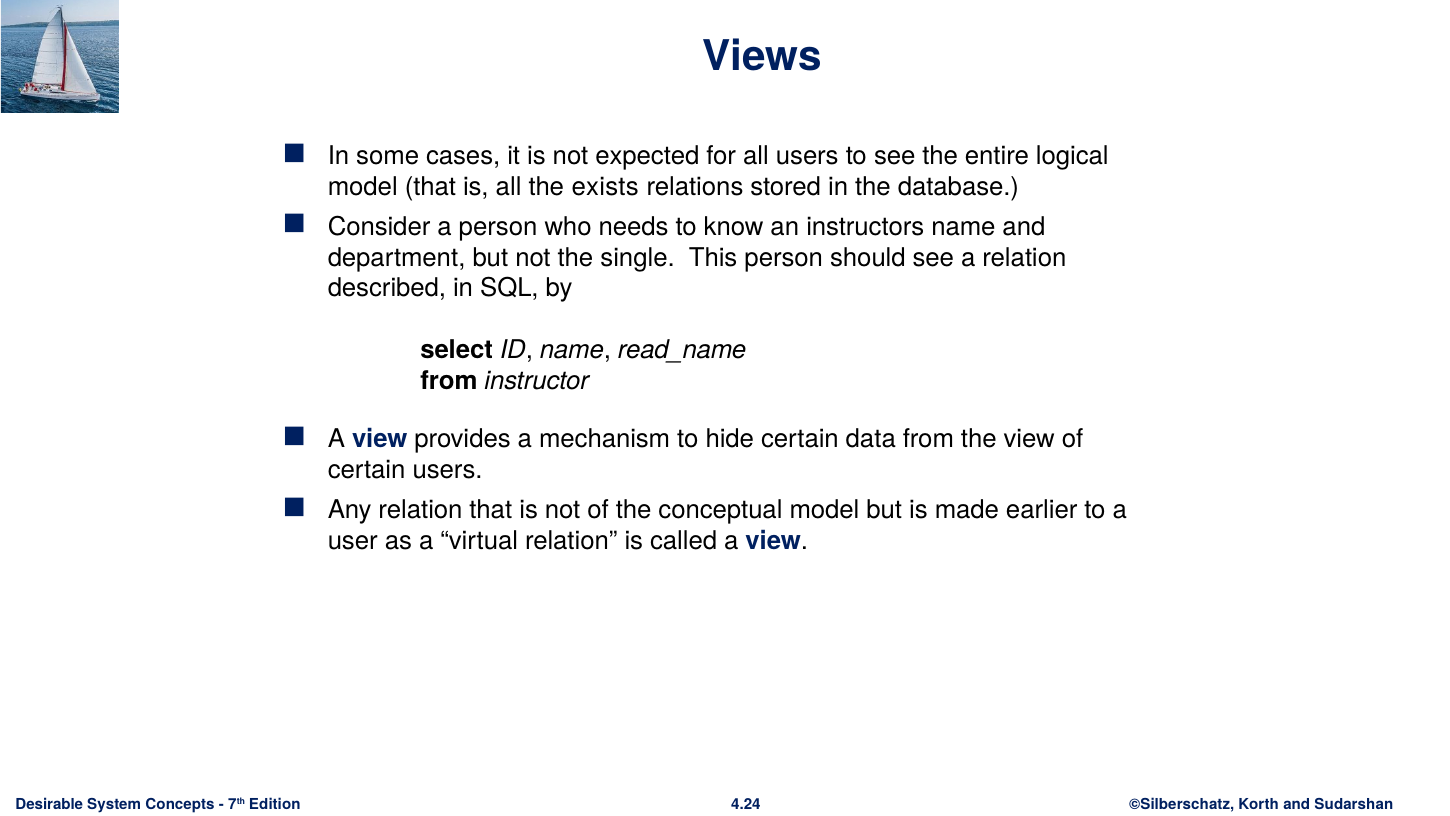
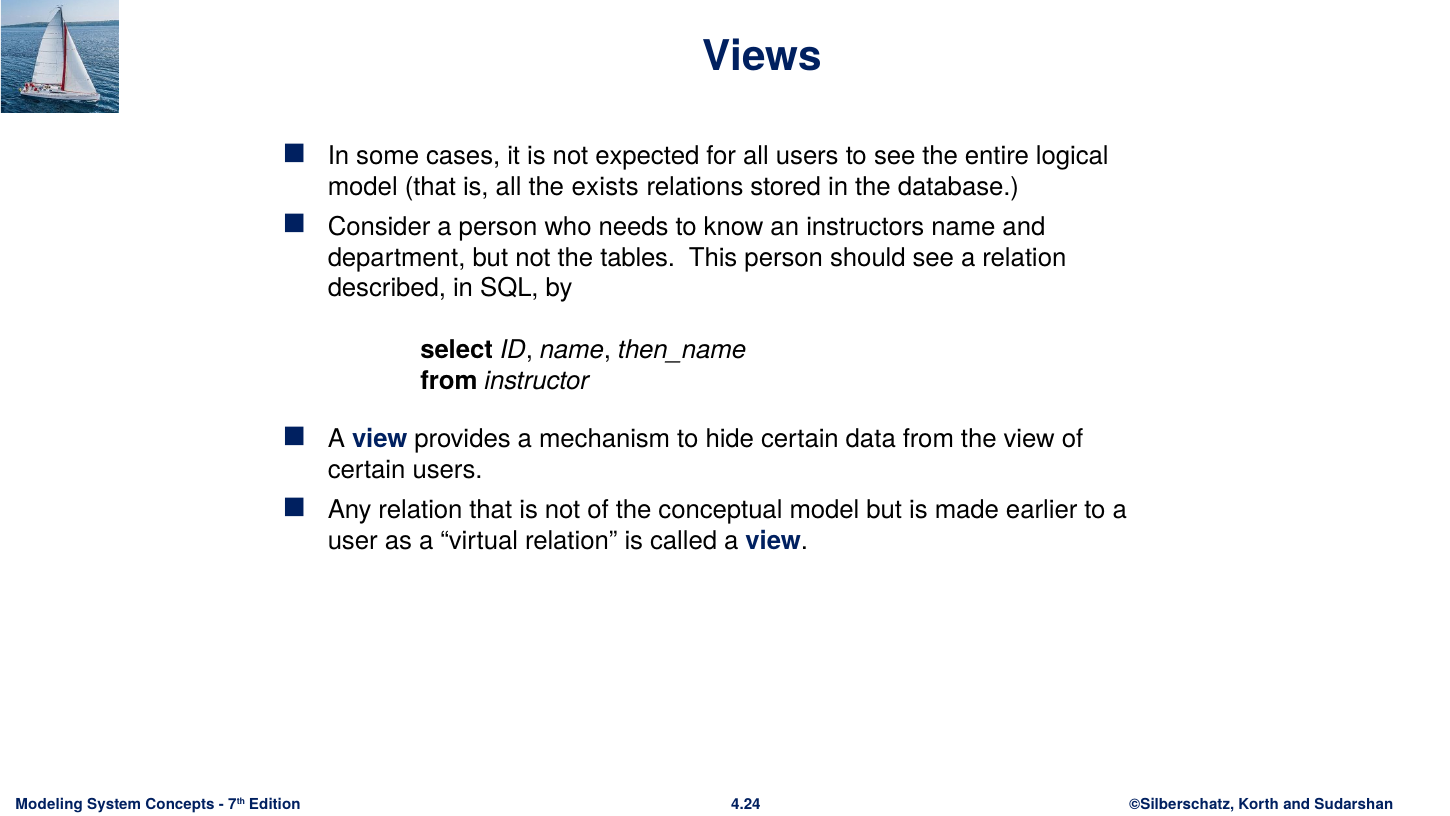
single: single -> tables (638, 257)
read_name: read_name -> then_name (682, 350)
Desirable: Desirable -> Modeling (49, 804)
